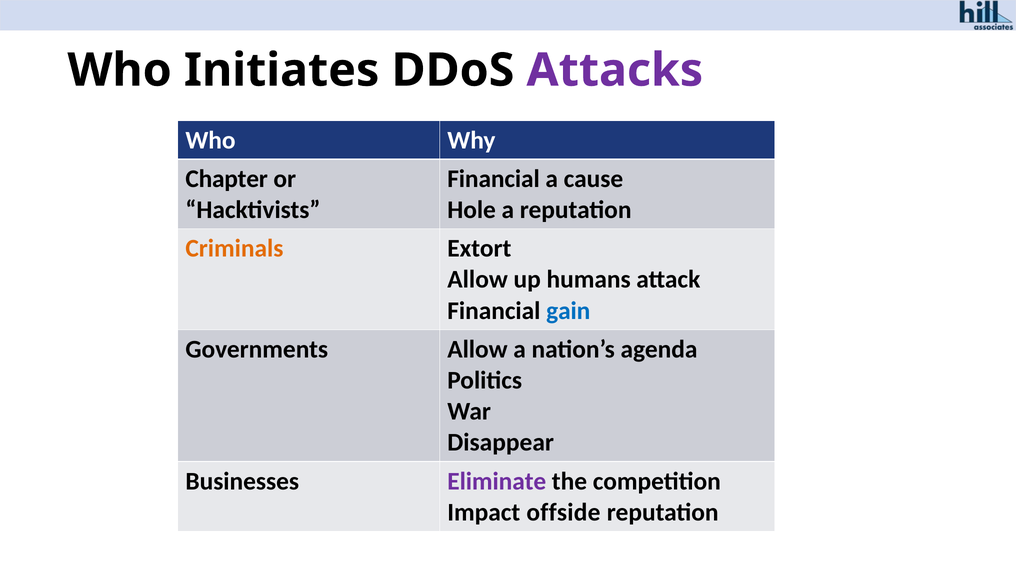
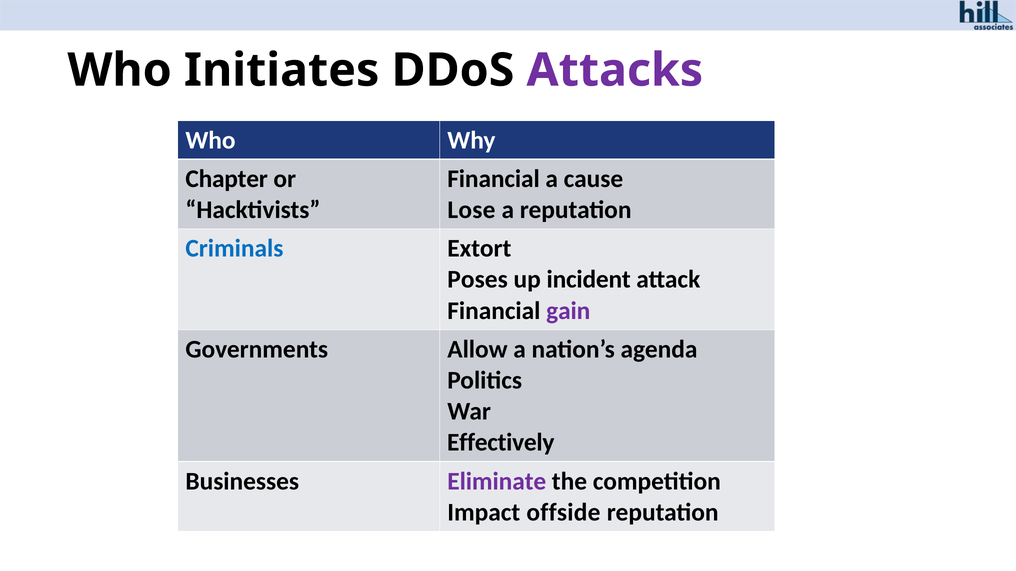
Hole: Hole -> Lose (471, 210)
Criminals colour: orange -> blue (234, 249)
Allow: Allow -> Poses (478, 280)
humans: humans -> incident (589, 280)
gain colour: blue -> purple (568, 311)
Disappear: Disappear -> Effectively (501, 443)
